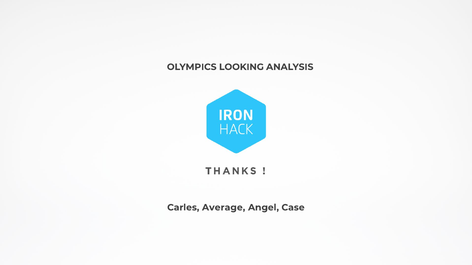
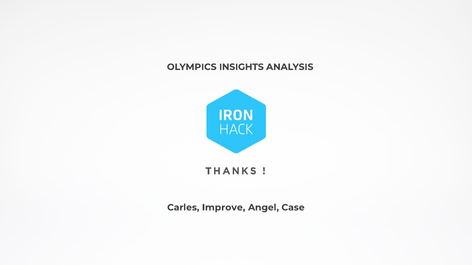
LOOKING: LOOKING -> INSIGHTS (241, 67)
Average: Average -> Improve (224, 208)
